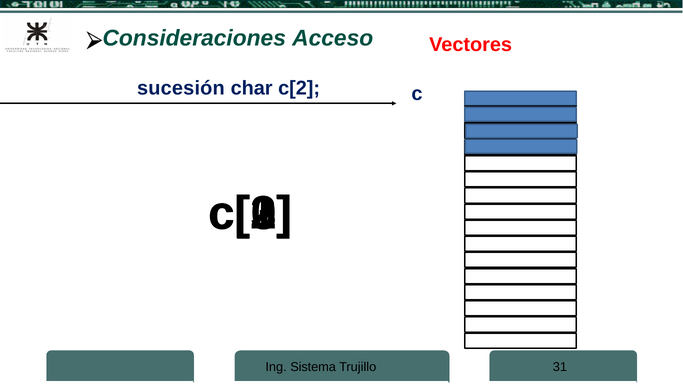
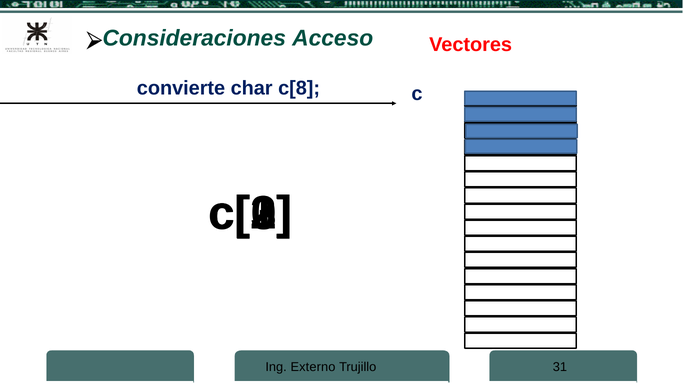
sucesión: sucesión -> convierte (181, 88)
char c[2: c[2 -> c[8 (299, 88)
Sistema: Sistema -> Externo (313, 367)
